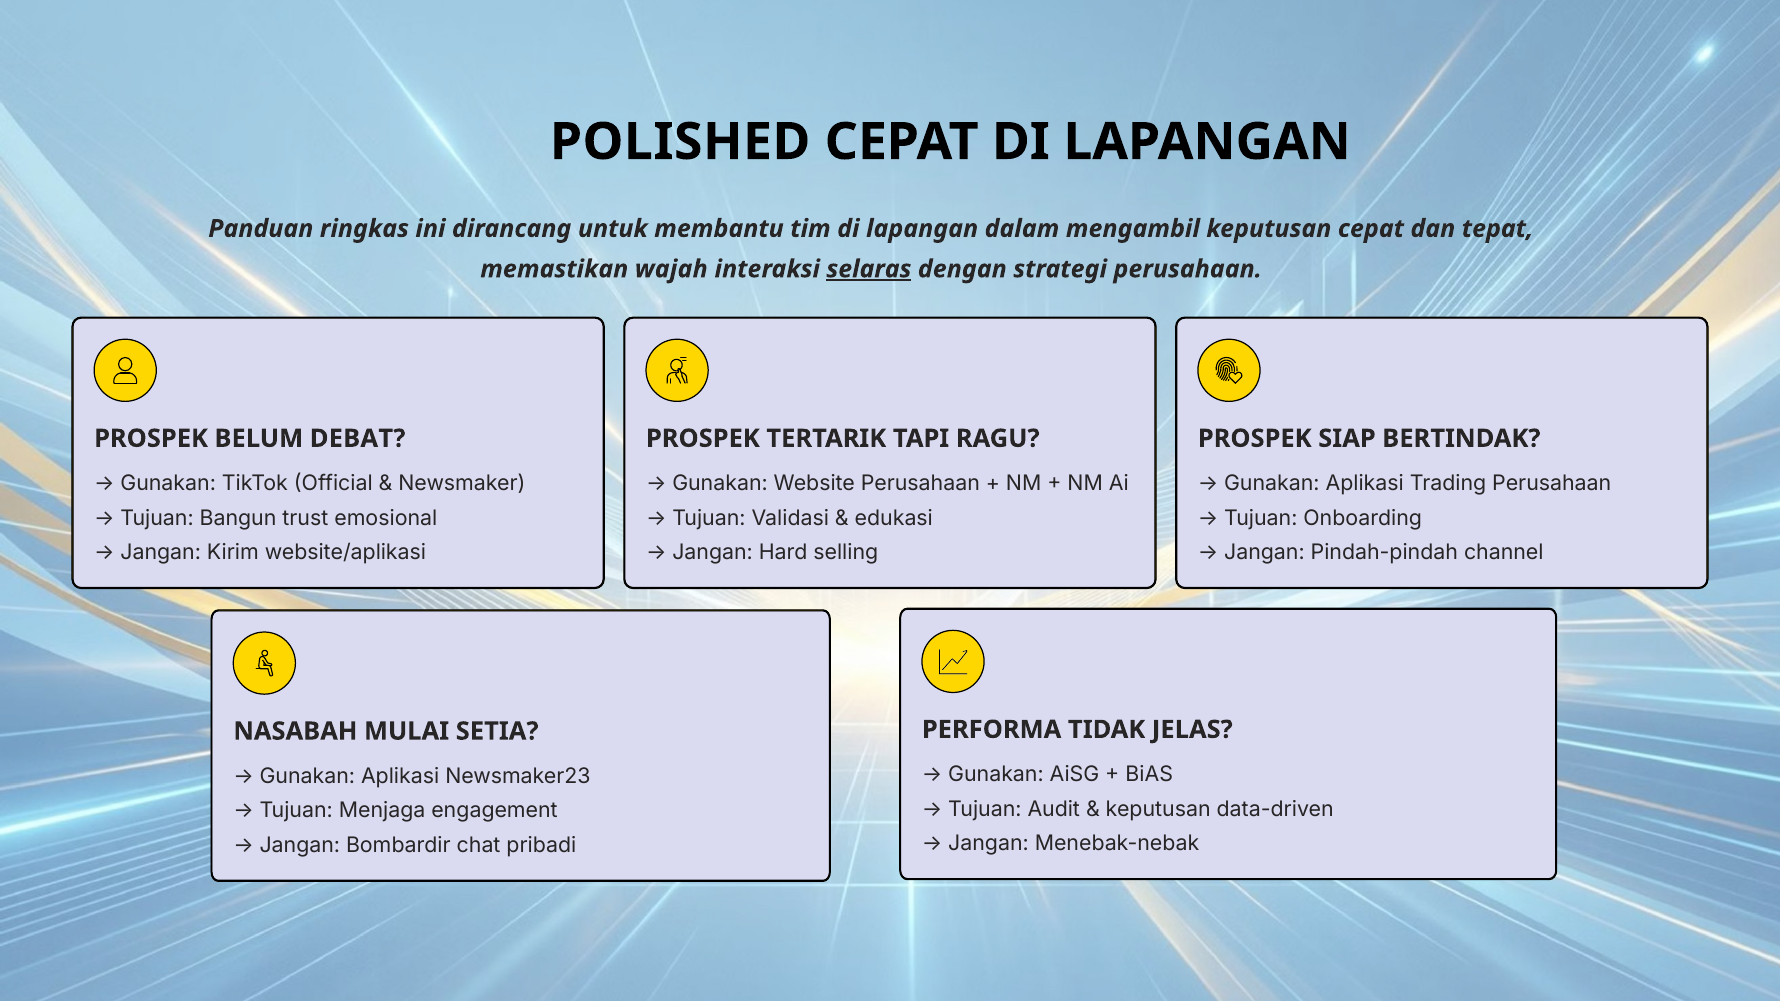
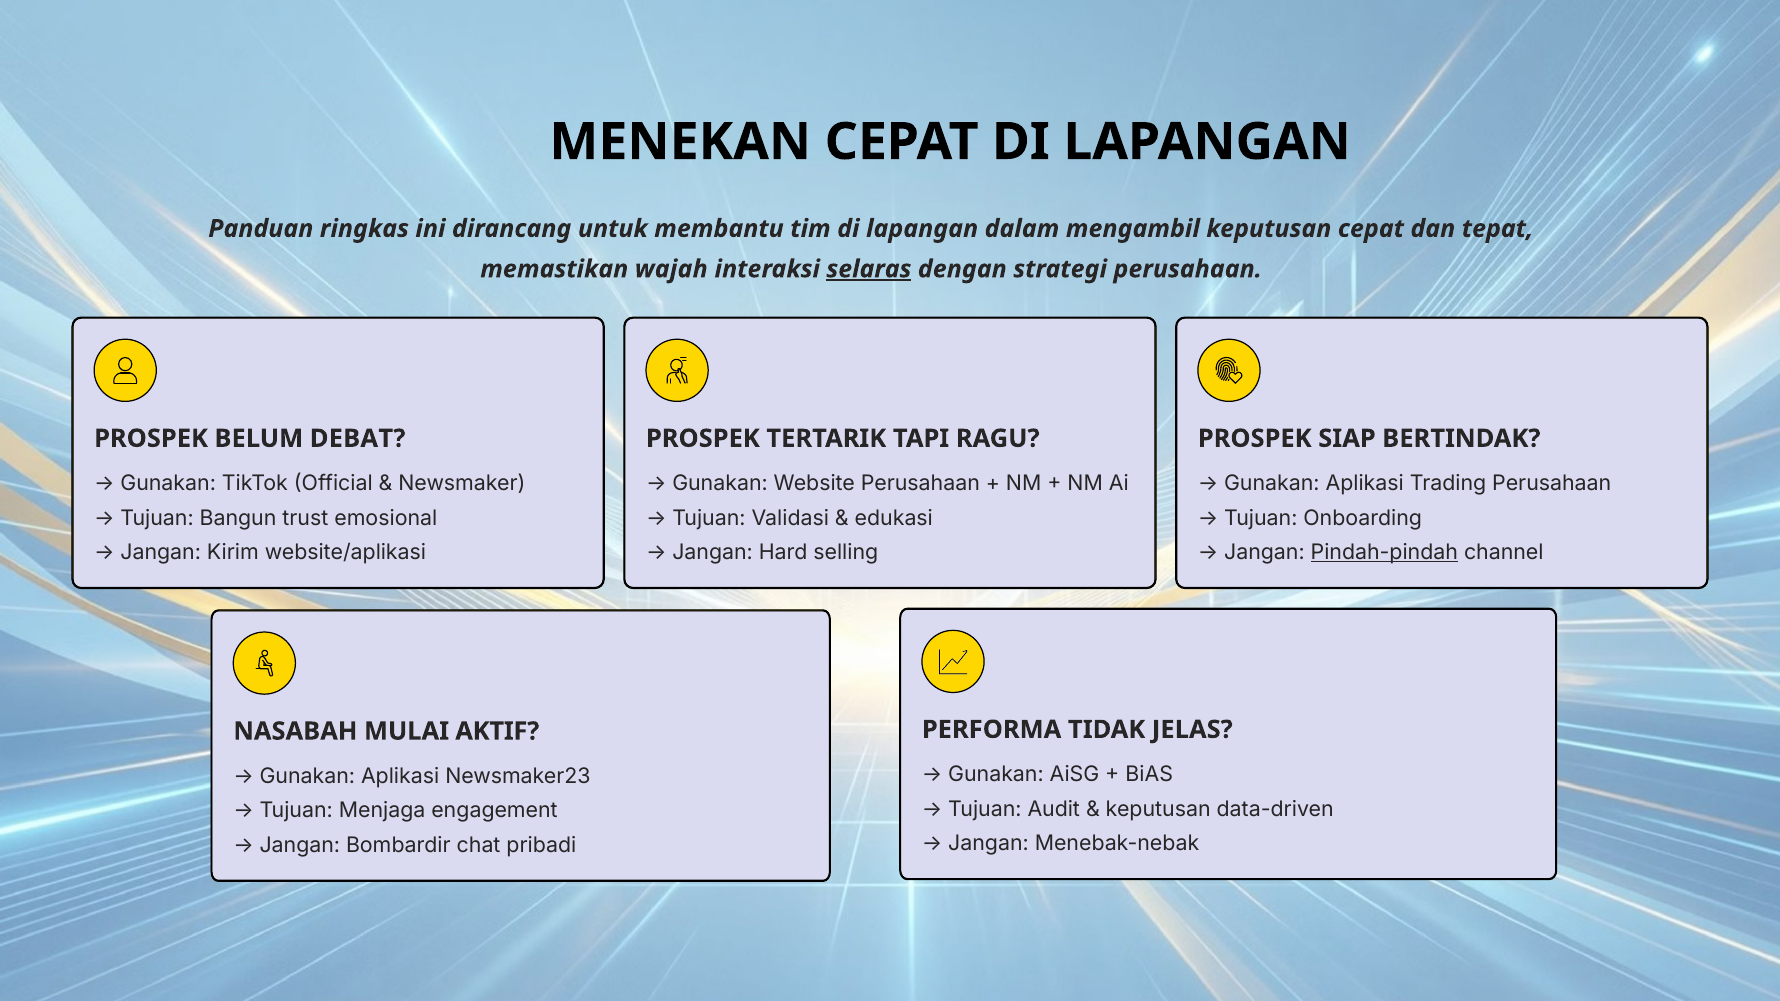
POLISHED: POLISHED -> MENEKAN (680, 142)
Pindah-pindah underline: none -> present (1384, 553)
SETIA: SETIA -> AKTIF (497, 731)
